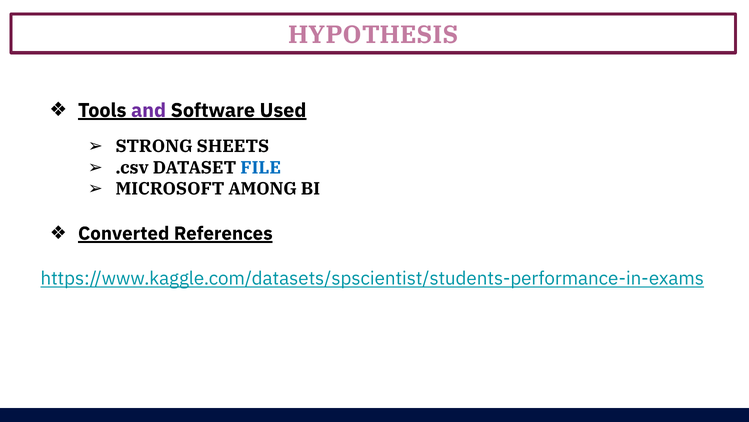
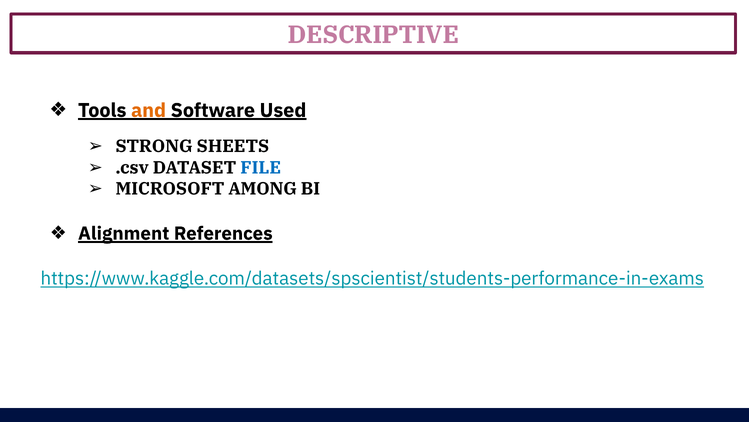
HYPOTHESIS: HYPOTHESIS -> DESCRIPTIVE (373, 35)
and colour: purple -> orange (149, 110)
Converted: Converted -> Alignment (124, 233)
